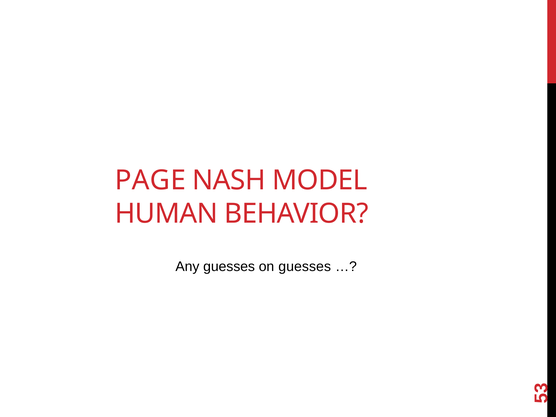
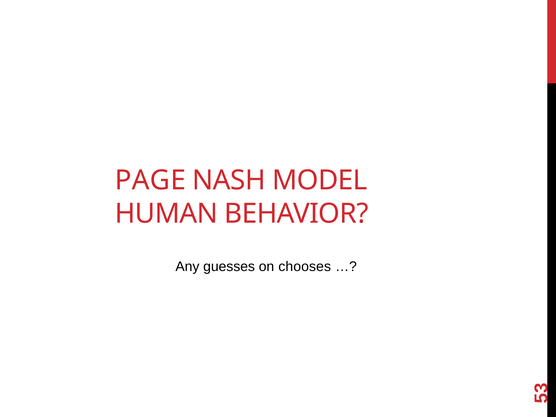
on guesses: guesses -> chooses (305, 267)
